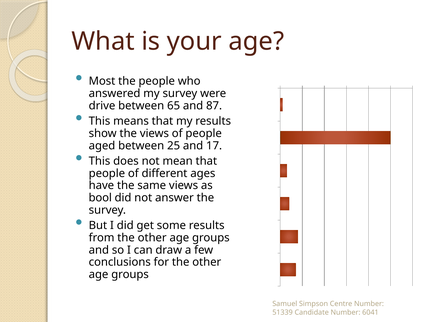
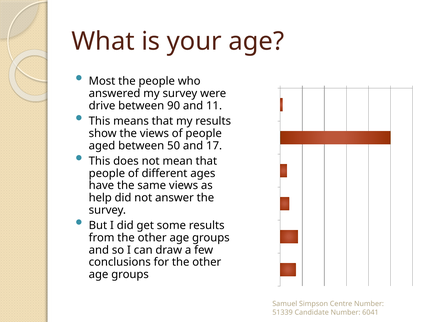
65: 65 -> 90 (174, 106)
87: 87 -> 11 (214, 106)
between 25: 25 -> 50 (174, 146)
bool: bool -> help (100, 198)
